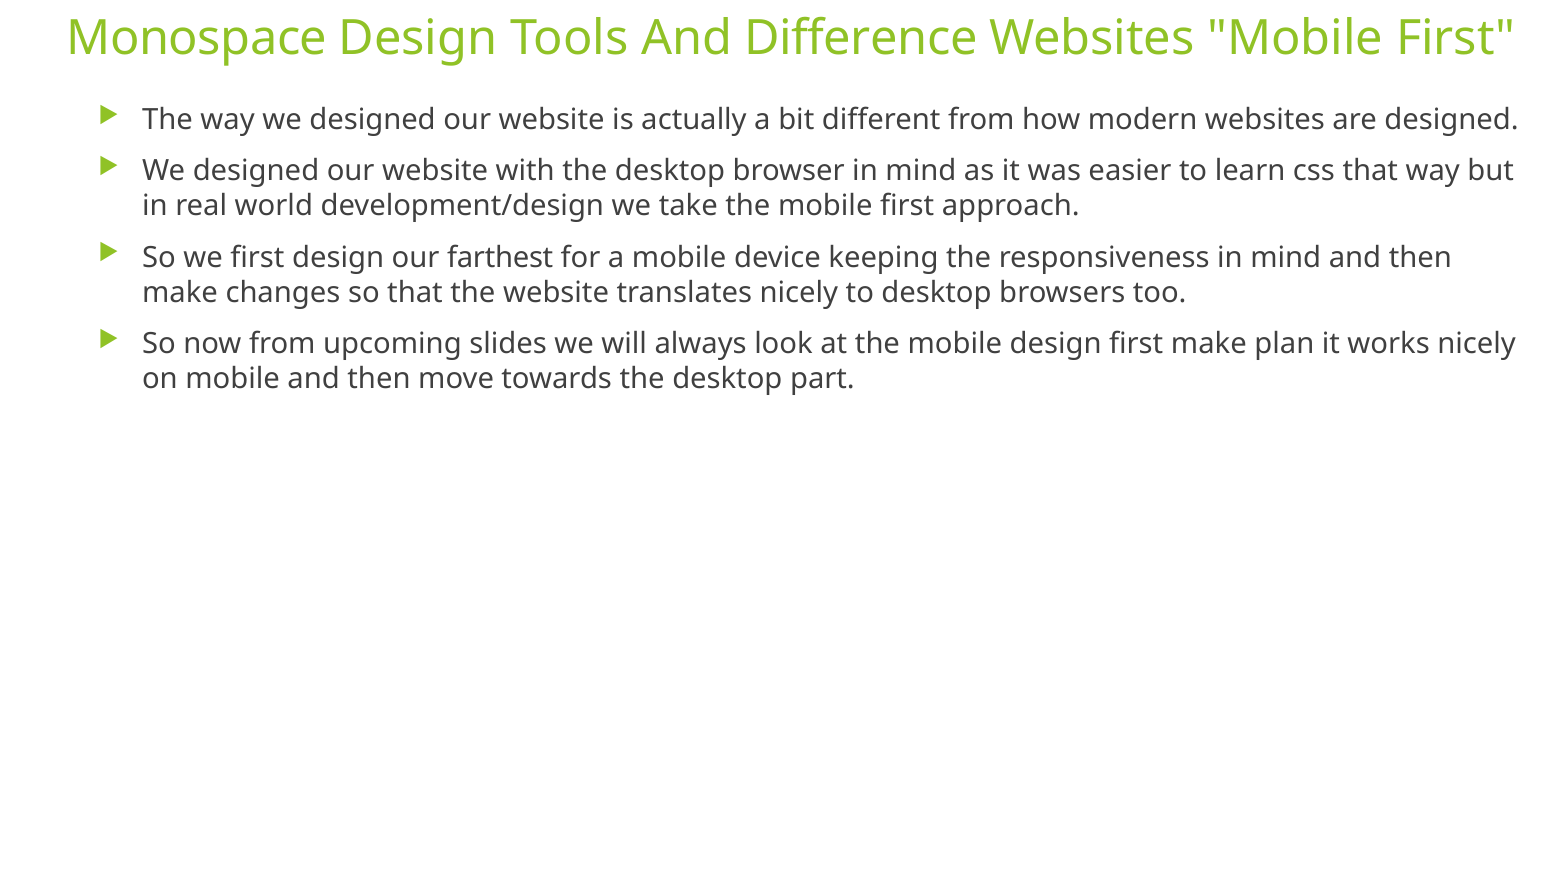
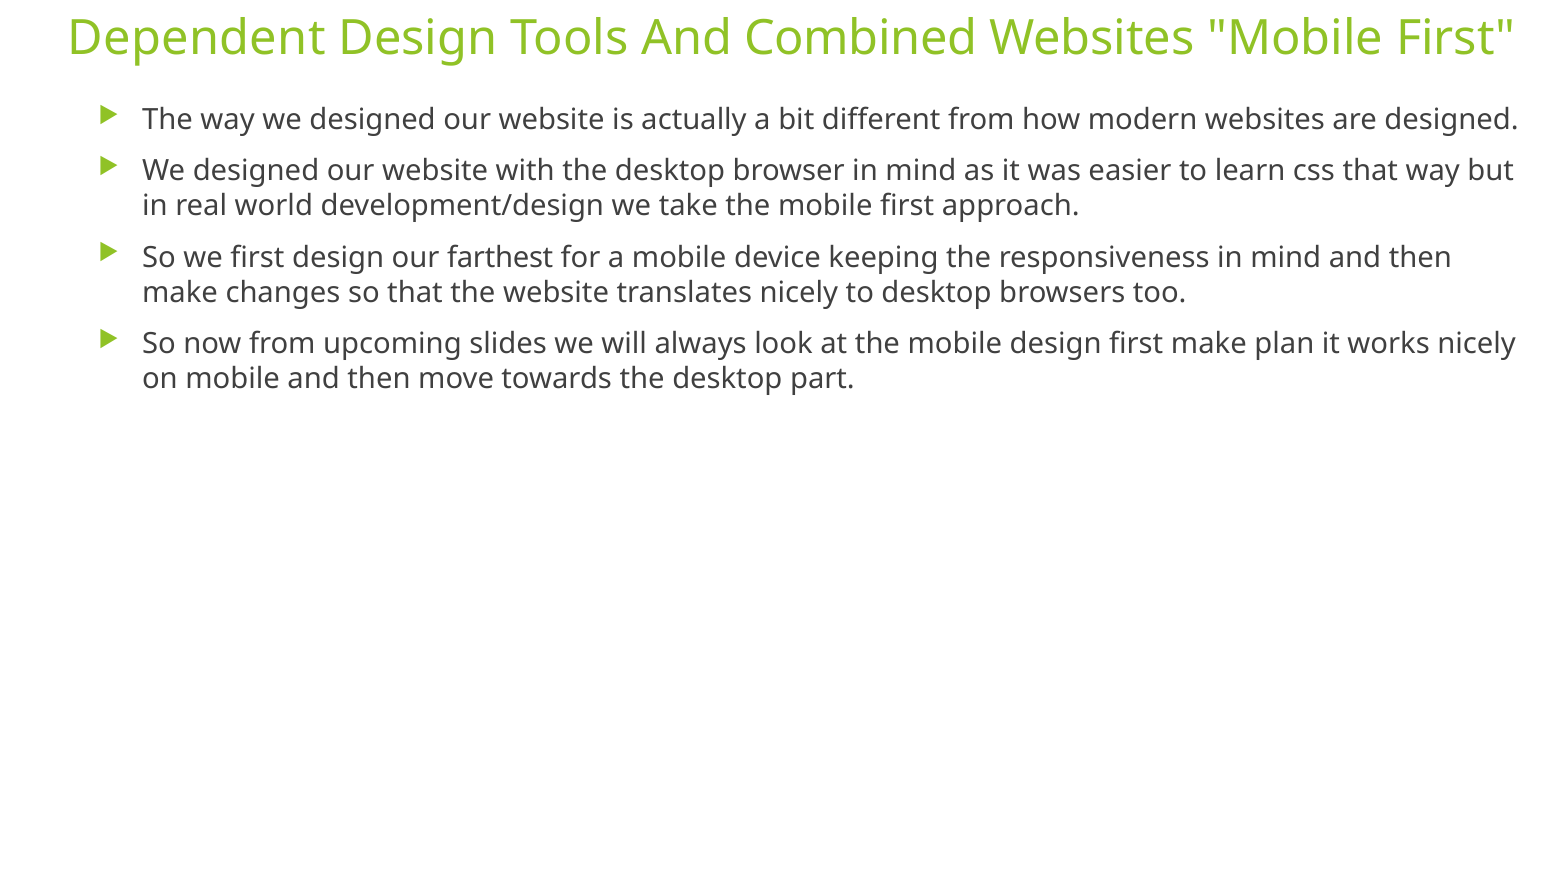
Monospace: Monospace -> Dependent (197, 38)
Difference: Difference -> Combined (861, 38)
